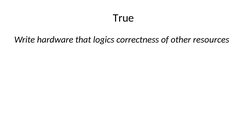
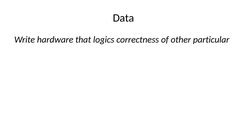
True: True -> Data (124, 18)
resources: resources -> particular (211, 40)
